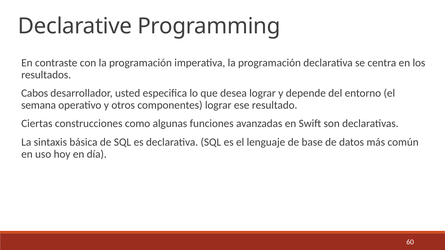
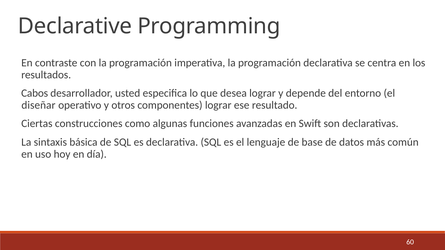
semana: semana -> diseñar (38, 105)
